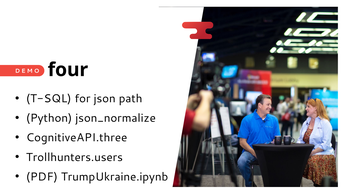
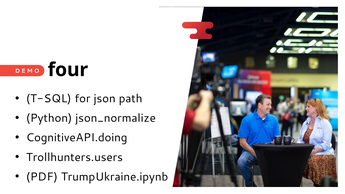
CognitiveAPI.three: CognitiveAPI.three -> CognitiveAPI.doing (77, 138)
